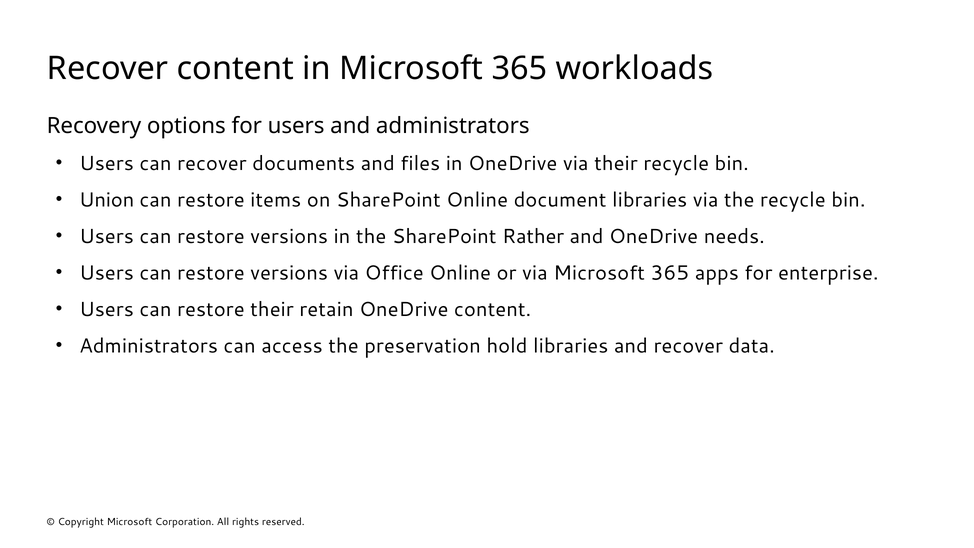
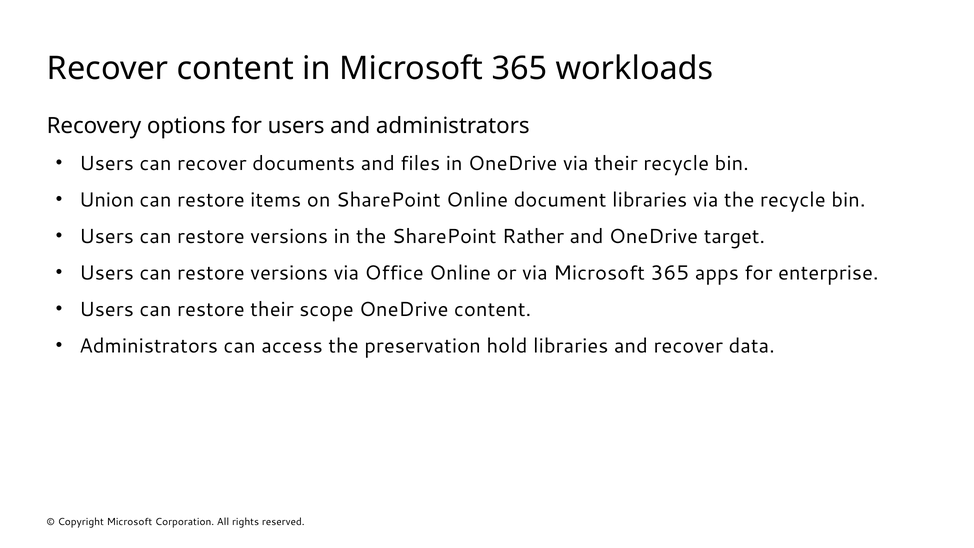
needs: needs -> target (734, 236)
retain: retain -> scope (327, 309)
